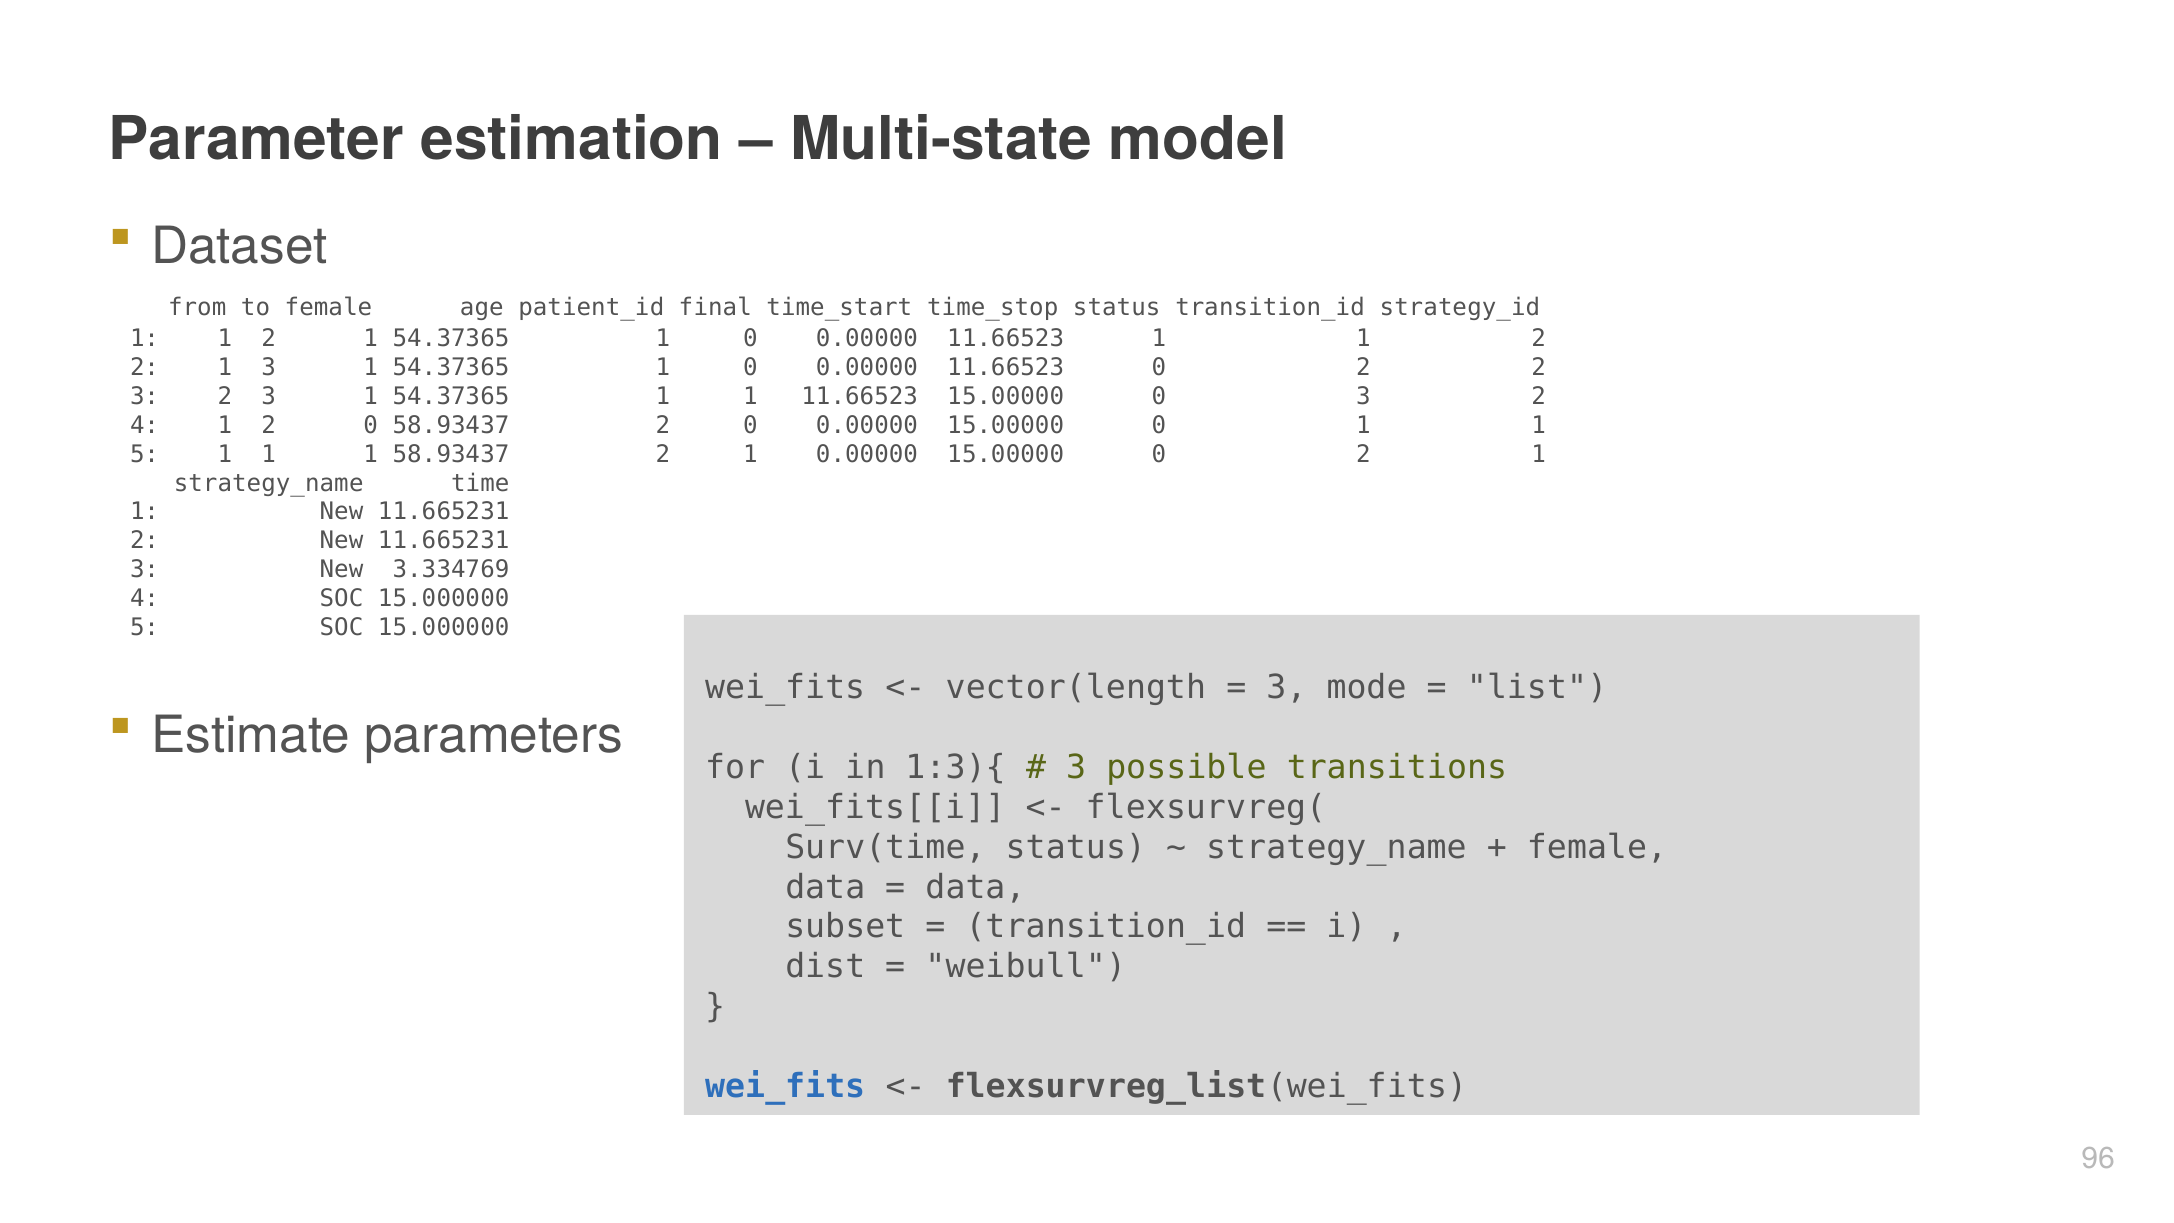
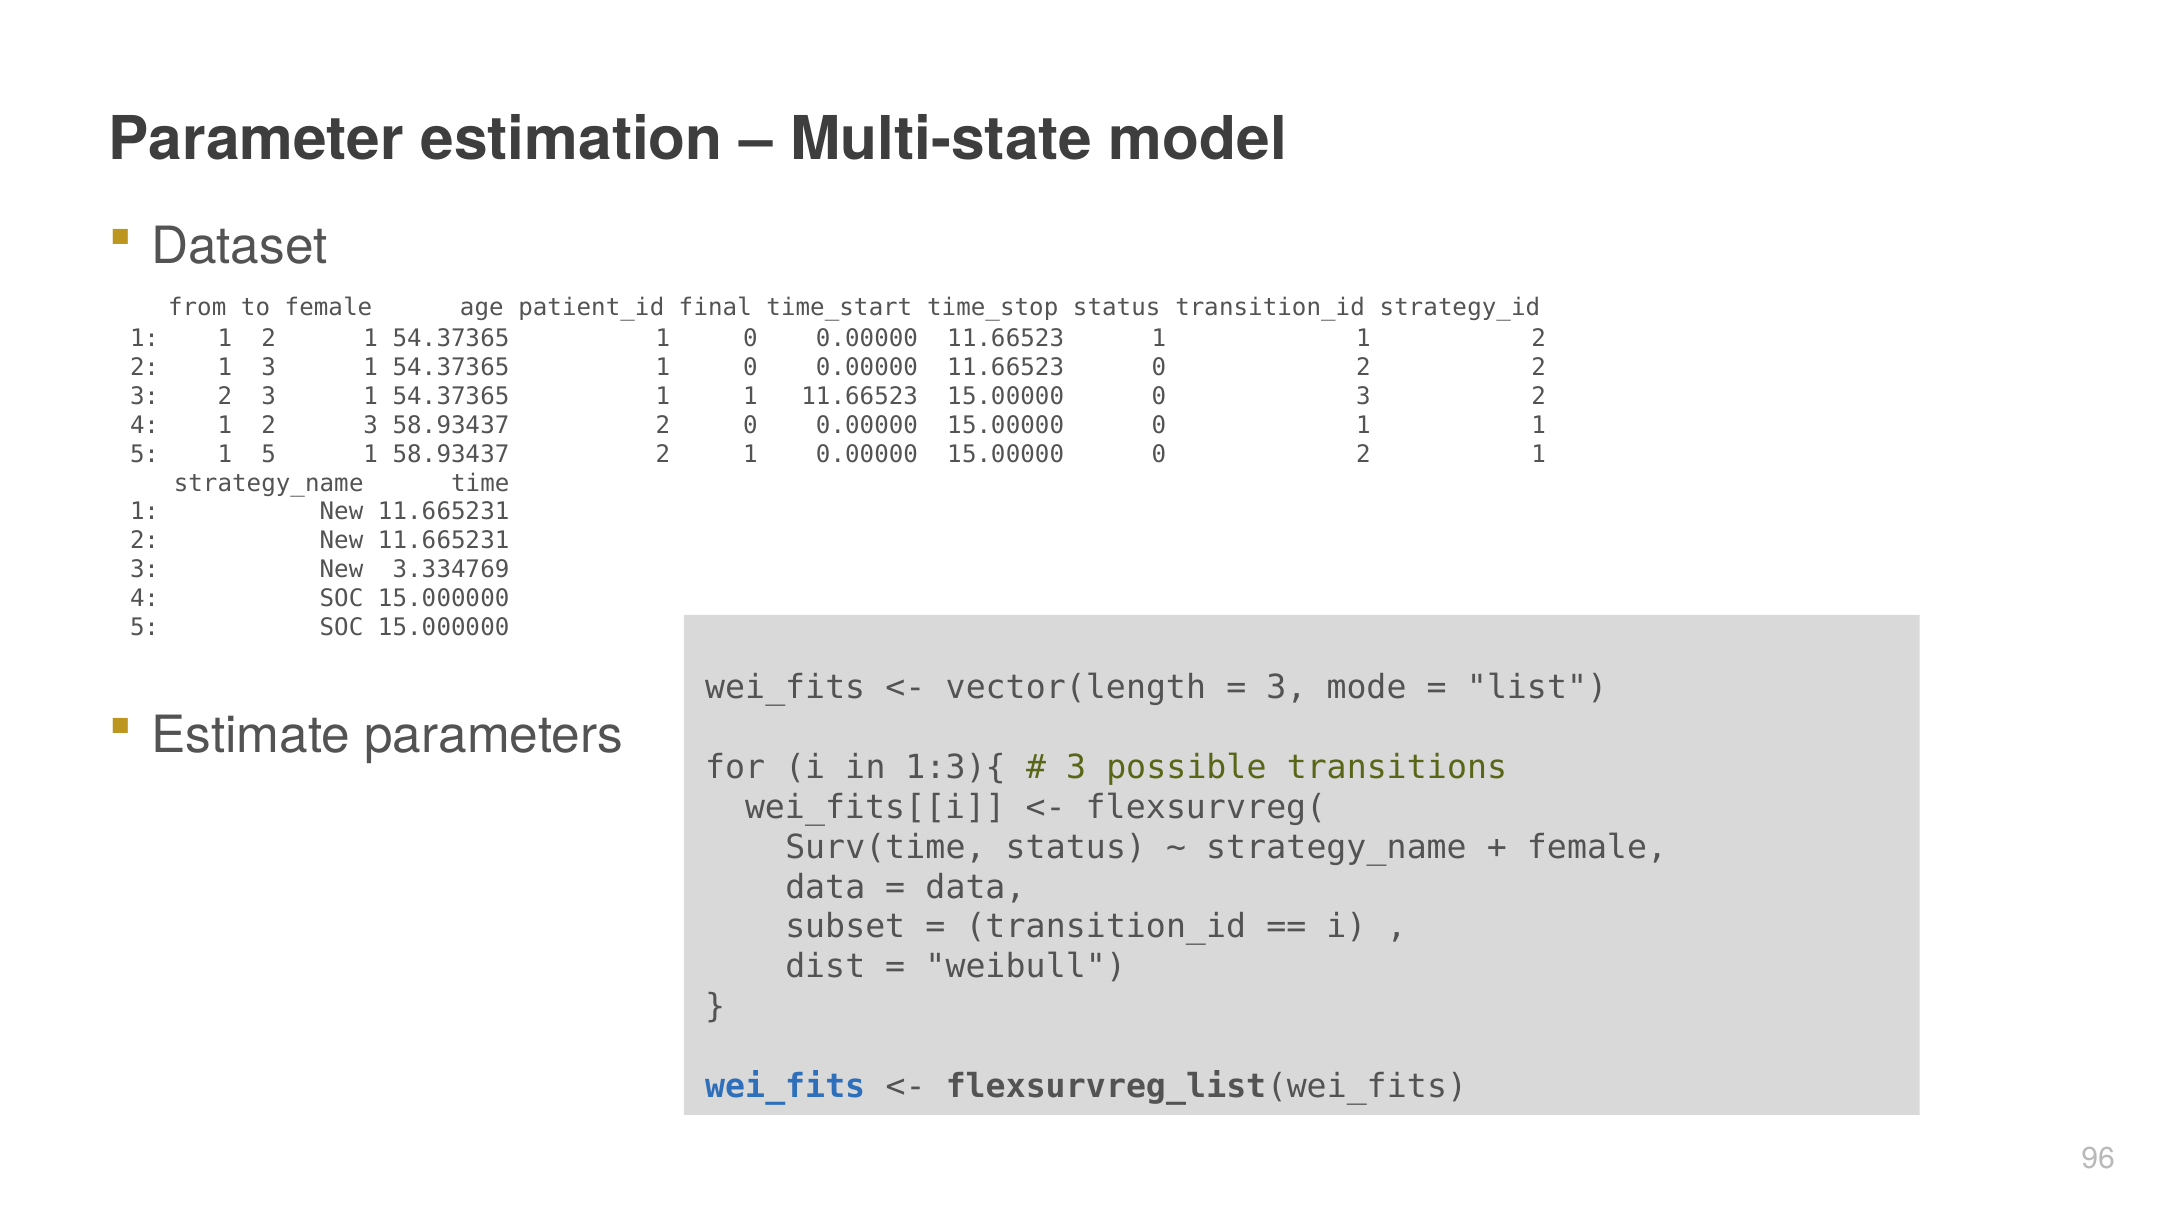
1 2 0: 0 -> 3 (371, 425)
5 1 1: 1 -> 5 (269, 454)
